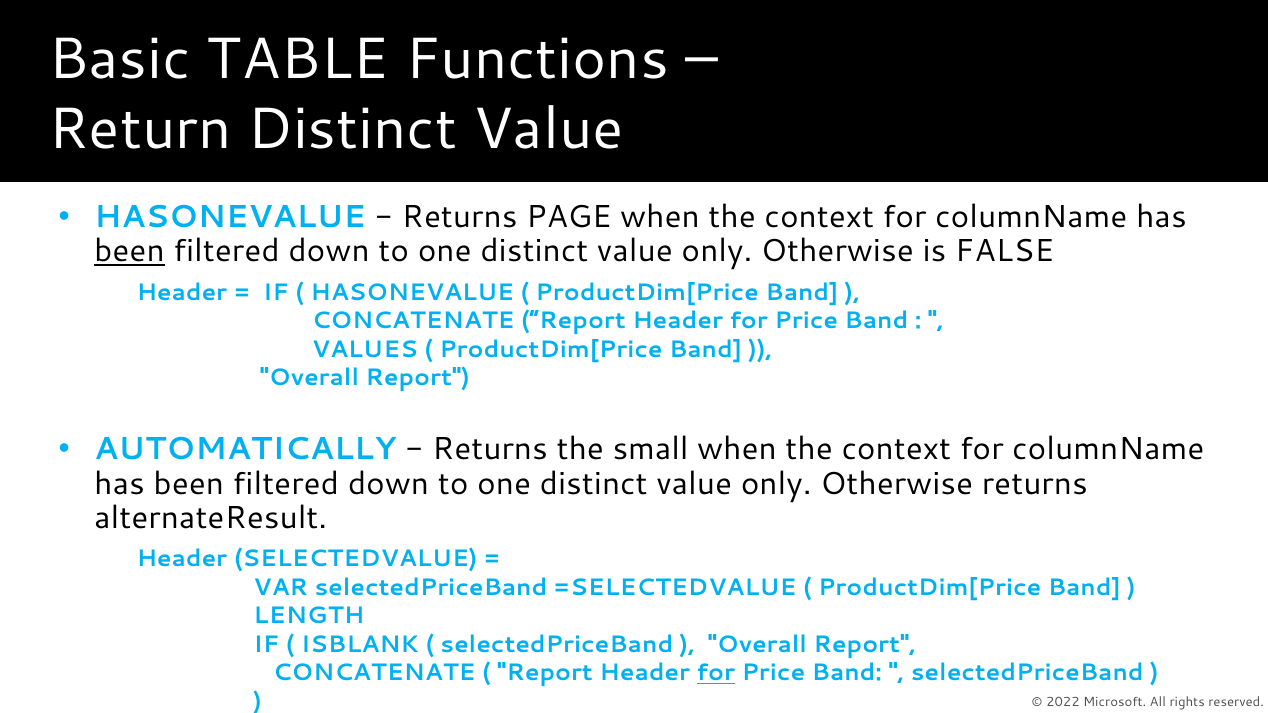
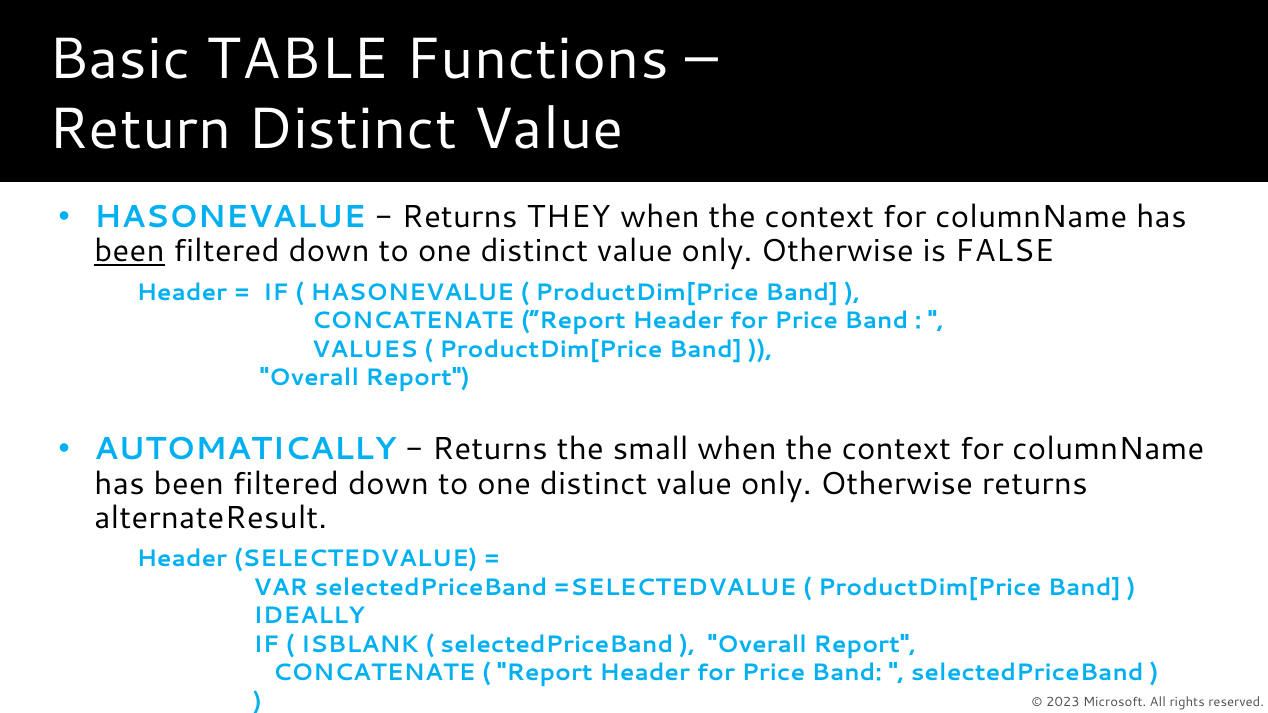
PAGE: PAGE -> THEY (569, 217)
LENGTH: LENGTH -> IDEALLY (309, 616)
for underline: present -> none (716, 673)
2022: 2022 -> 2023 (1063, 703)
